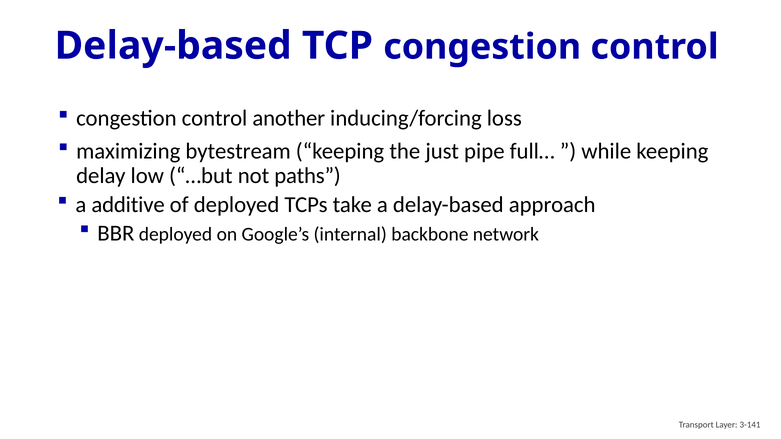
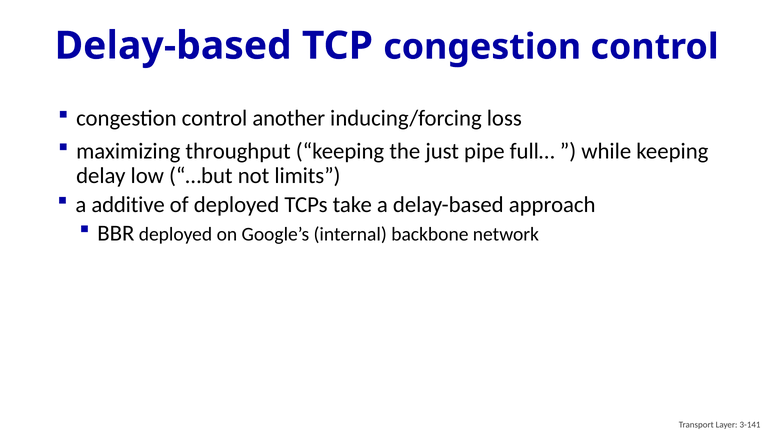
bytestream: bytestream -> throughput (238, 151)
paths: paths -> limits (307, 176)
